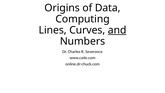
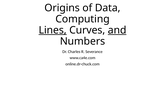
Lines underline: none -> present (53, 30)
